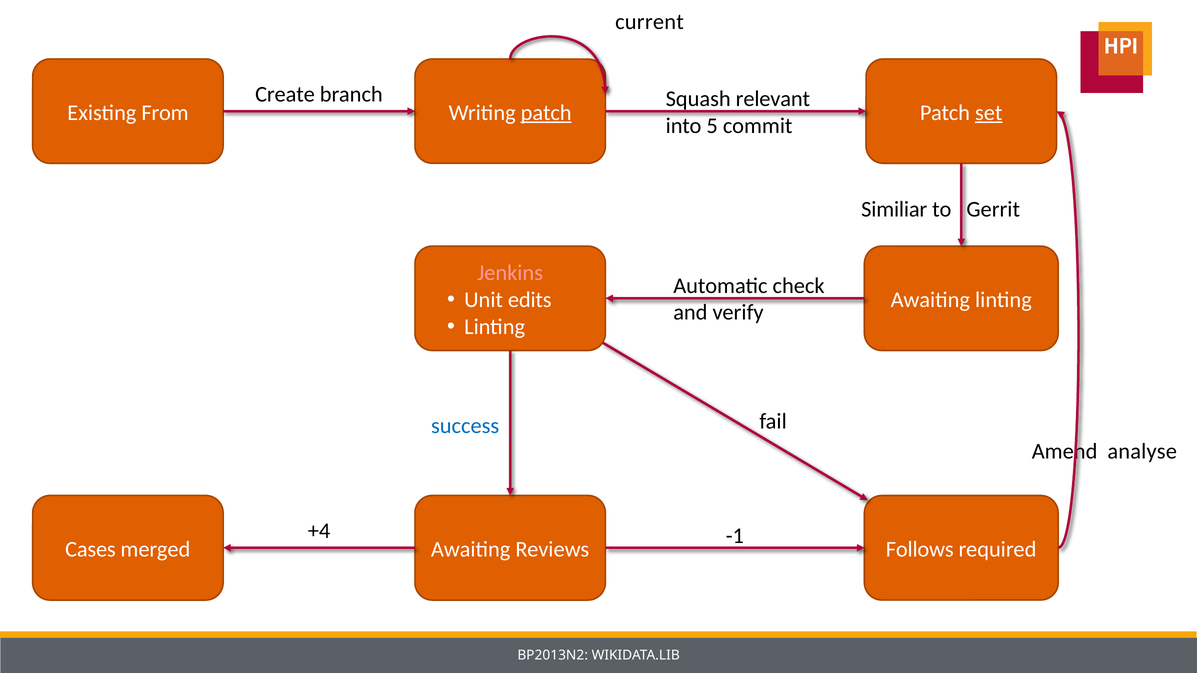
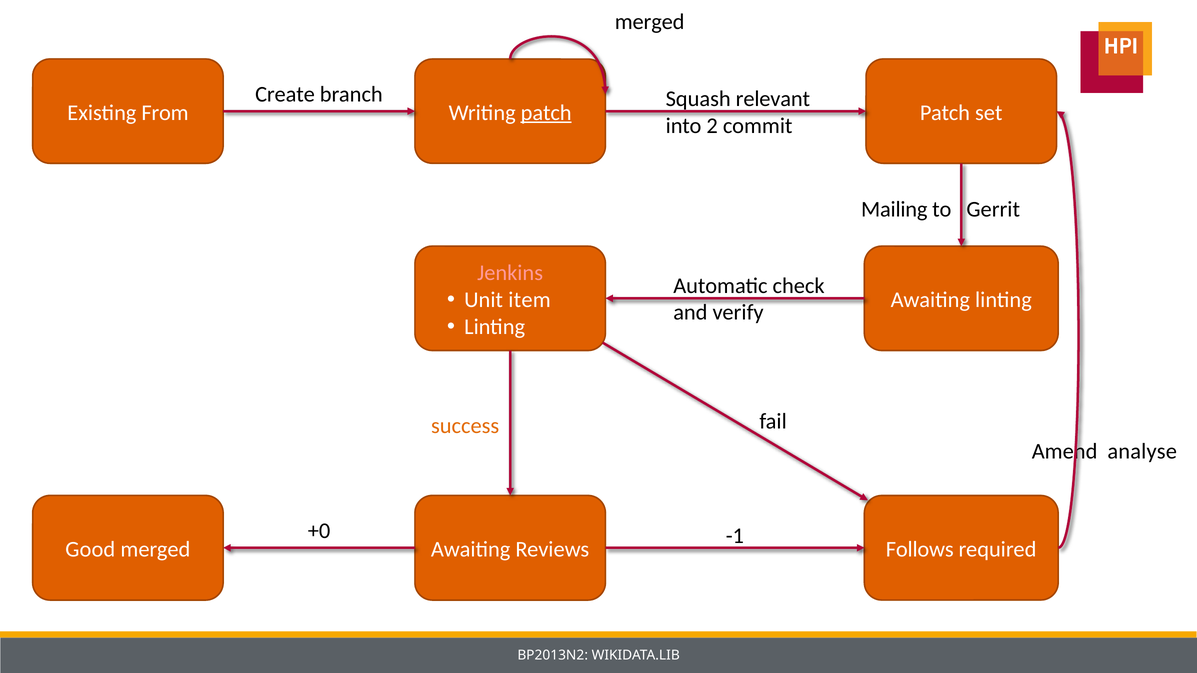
current: current -> merged (650, 22)
set underline: present -> none (989, 113)
5: 5 -> 2 (712, 126)
Similiar: Similiar -> Mailing (894, 209)
edits: edits -> item (530, 300)
success colour: blue -> orange (465, 426)
+4: +4 -> +0 (319, 531)
Cases: Cases -> Good (90, 550)
